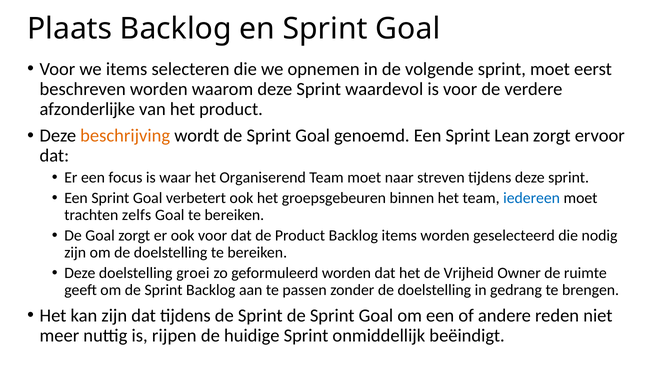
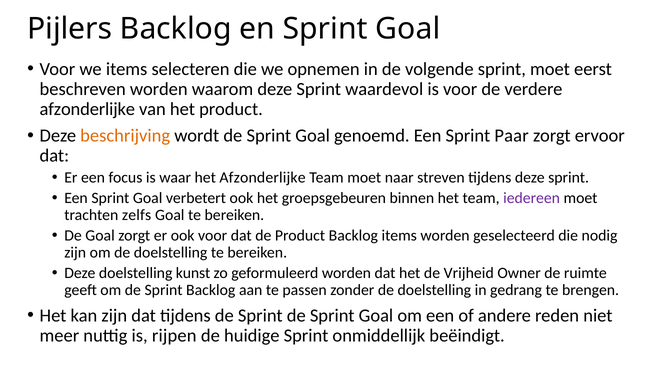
Plaats: Plaats -> Pijlers (70, 29)
Lean: Lean -> Paar (512, 136)
het Organiserend: Organiserend -> Afzonderlijke (263, 178)
iedereen colour: blue -> purple (532, 198)
groei: groei -> kunst (193, 273)
